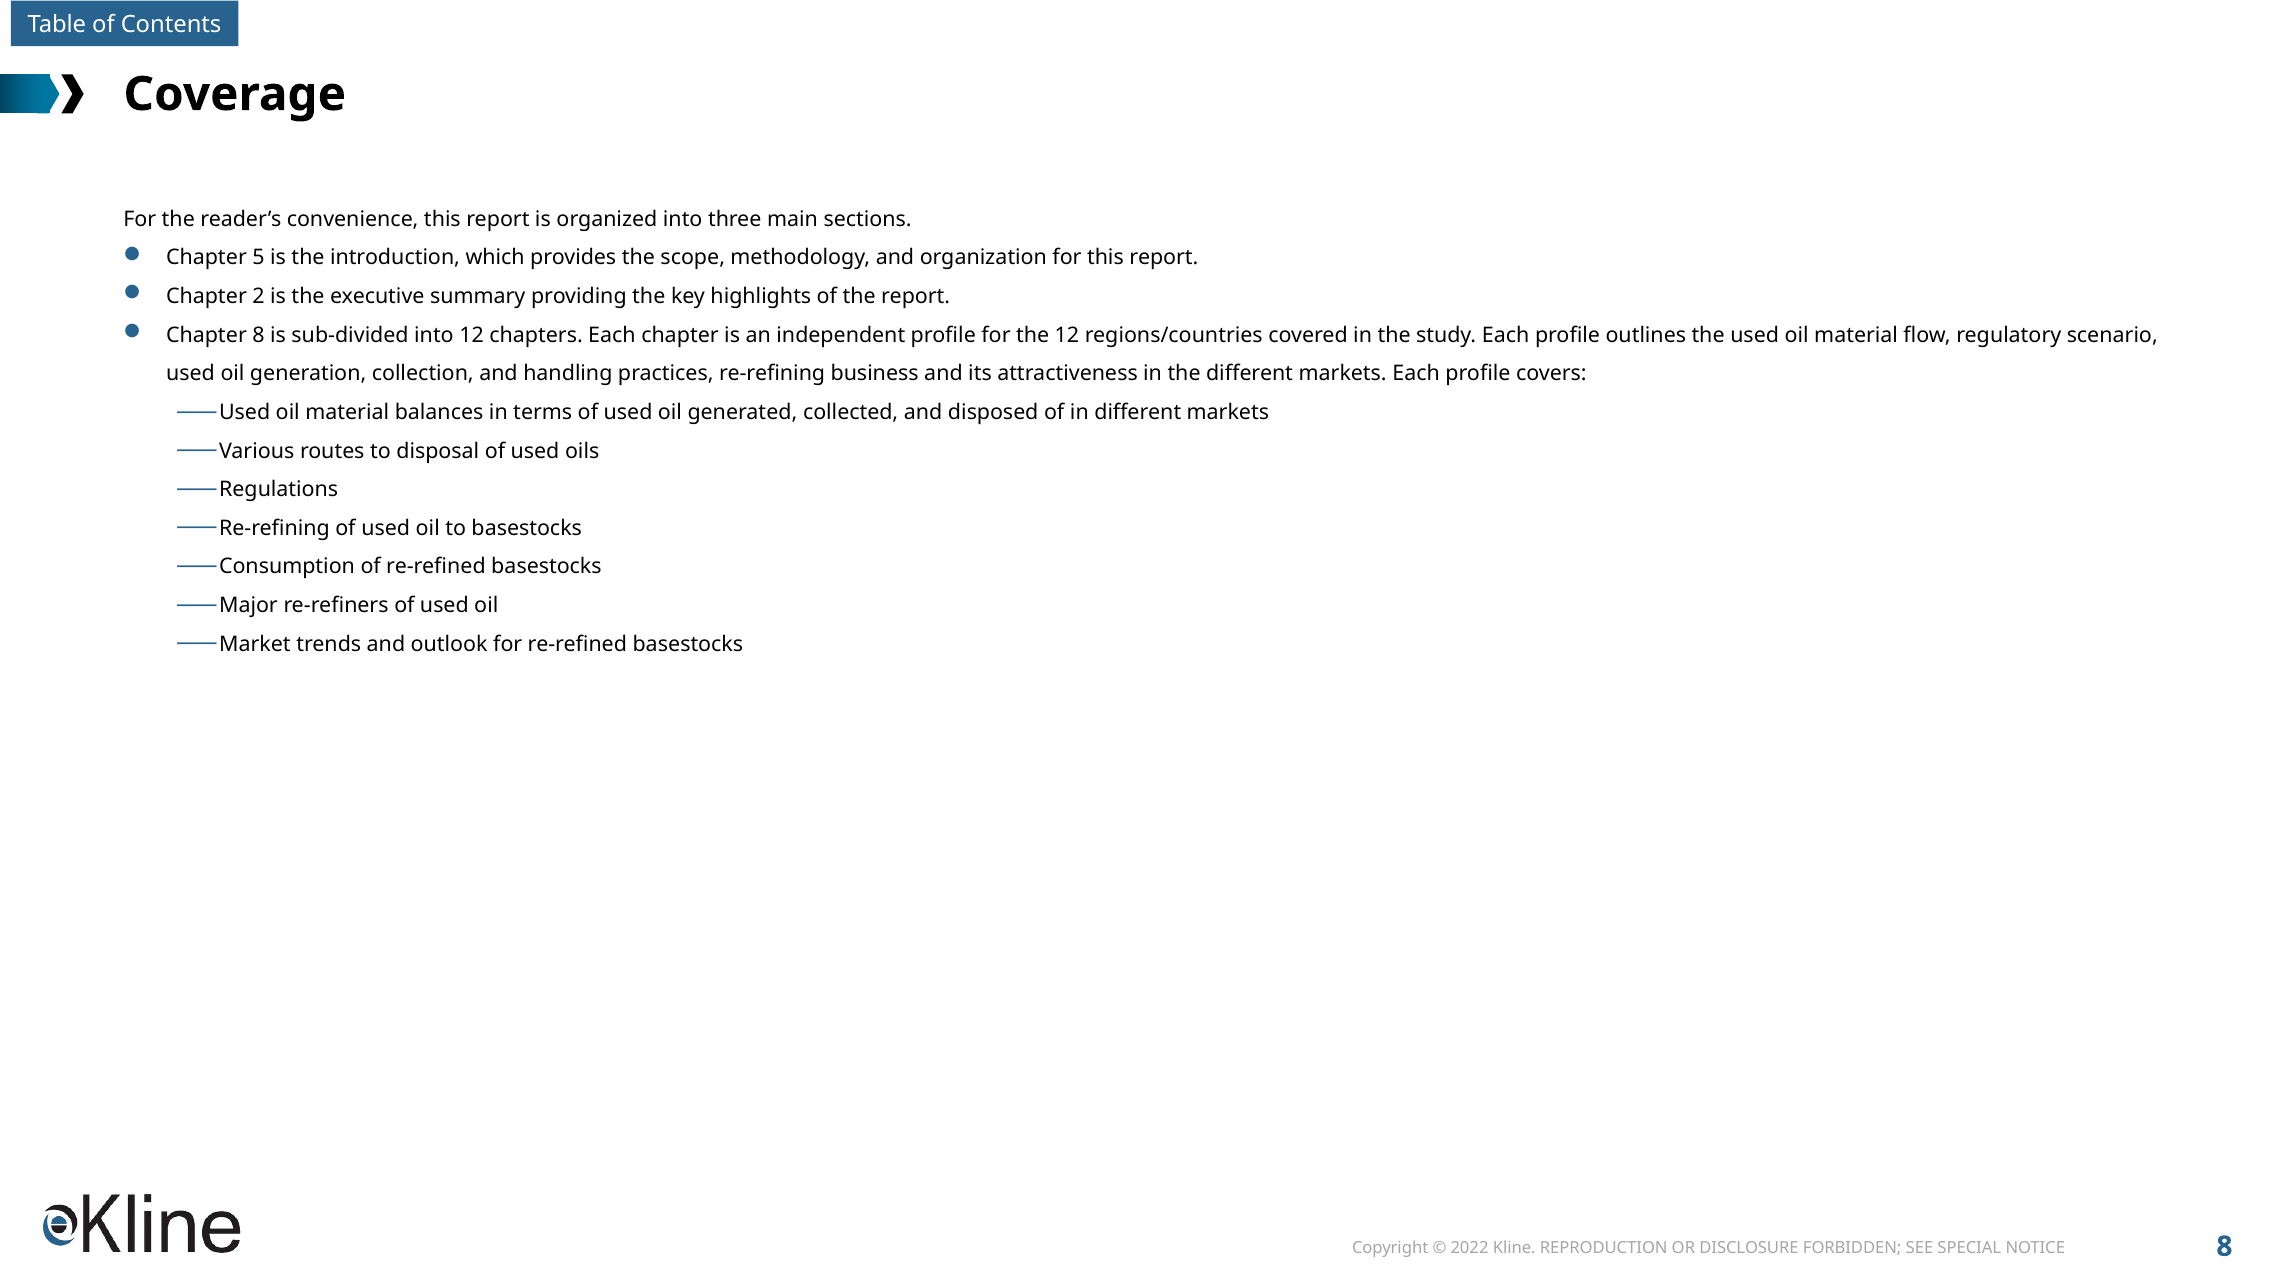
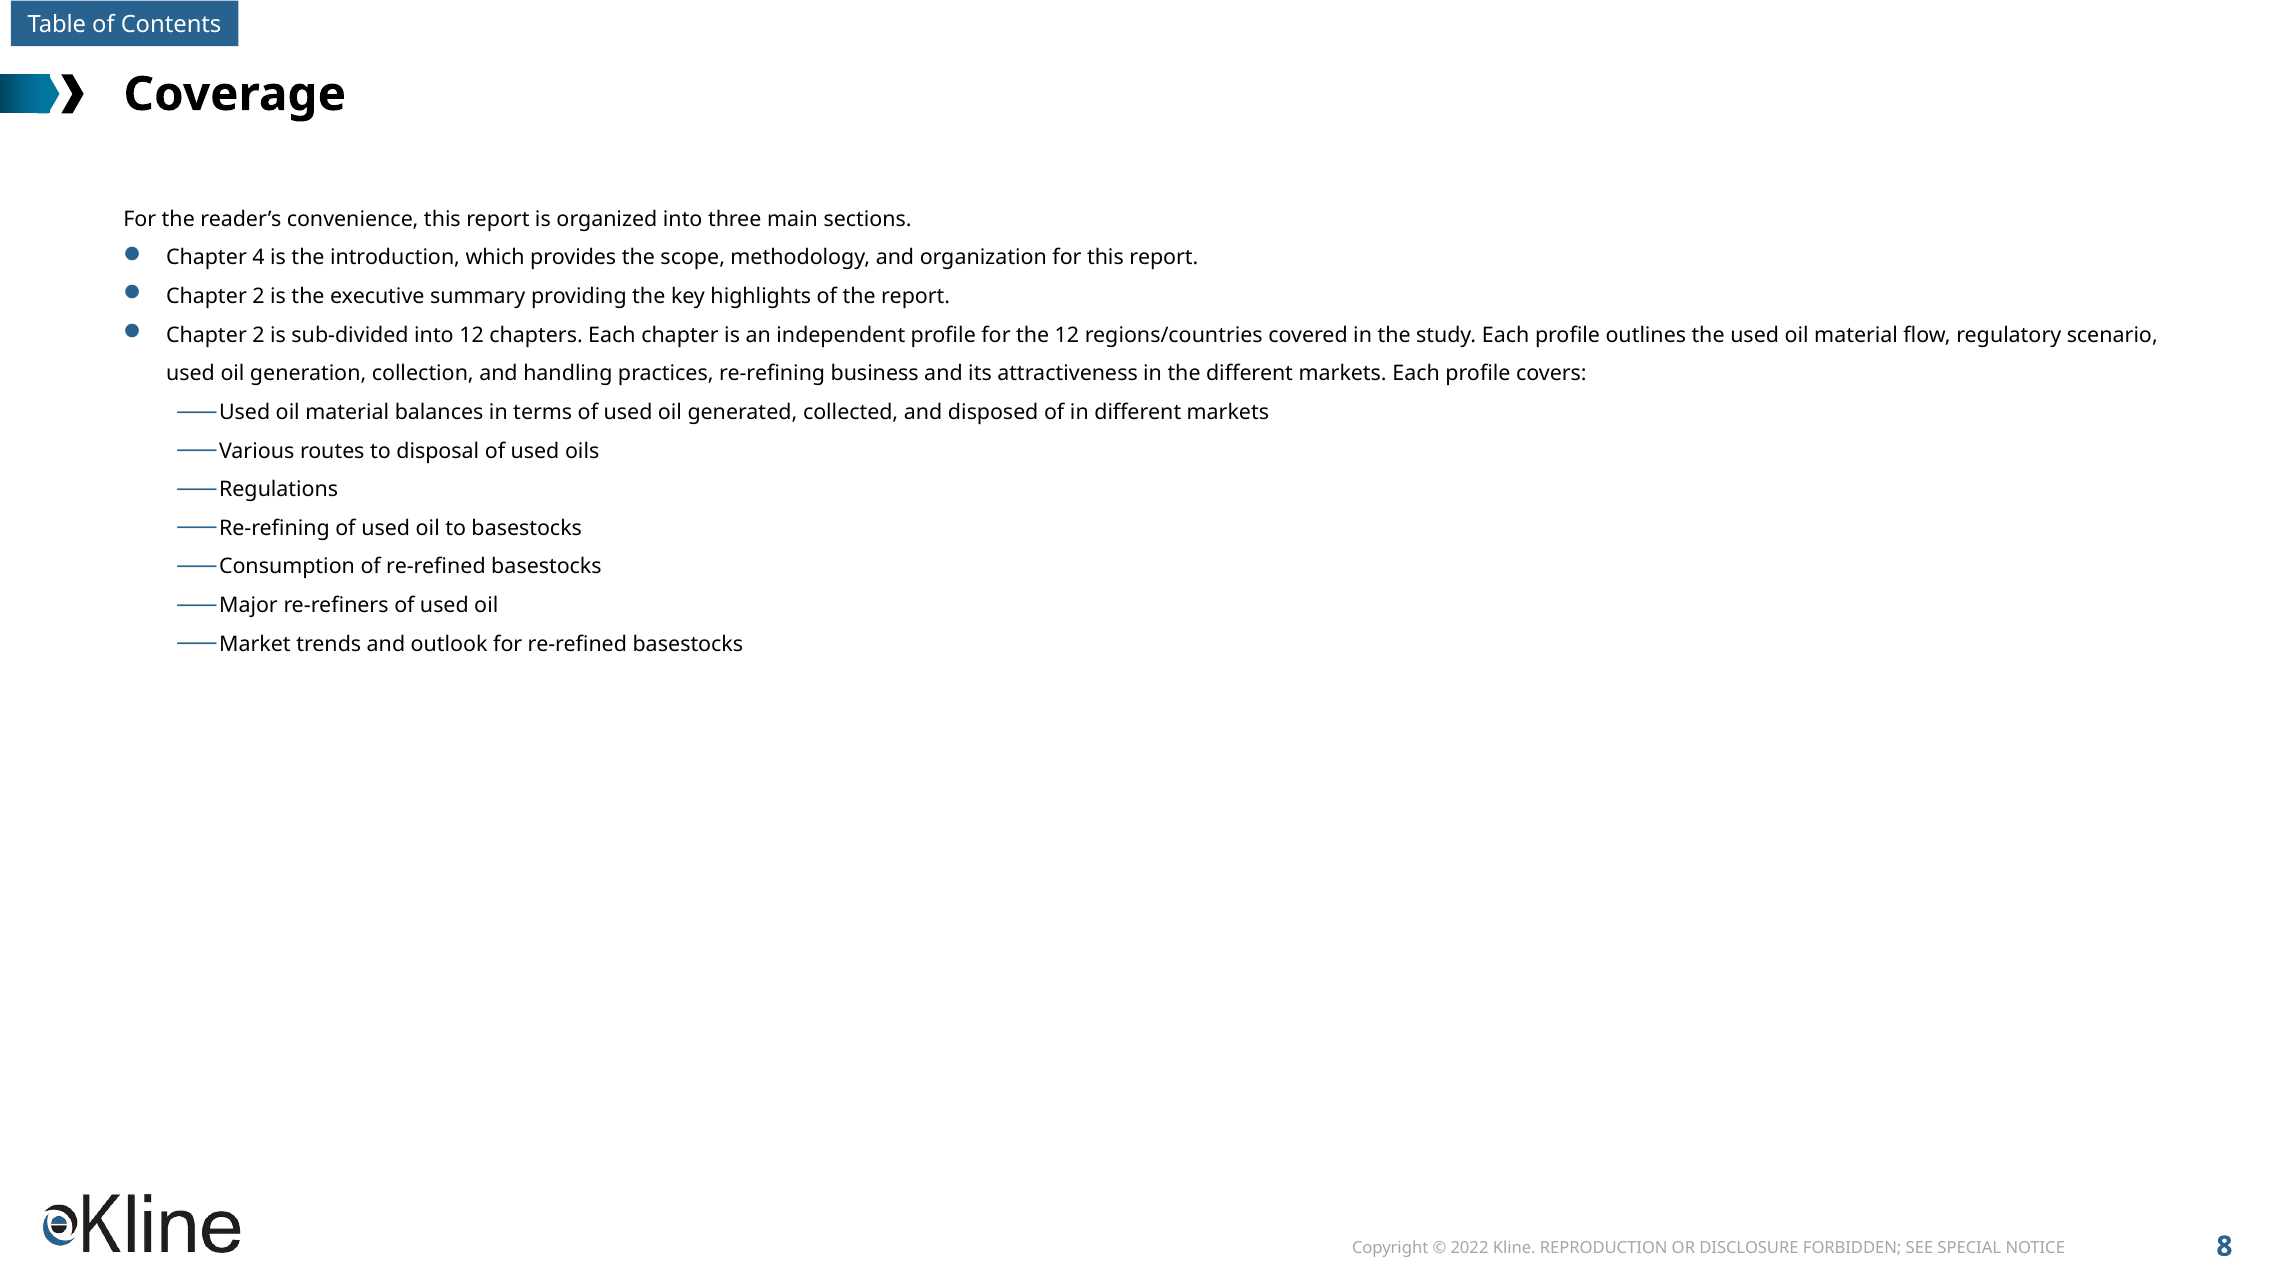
5: 5 -> 4 (258, 258)
8: 8 -> 2 (258, 335)
